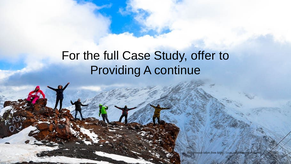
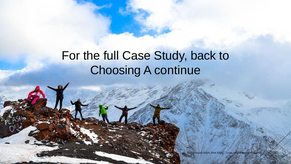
offer: offer -> back (203, 56)
Providing: Providing -> Choosing (116, 70)
